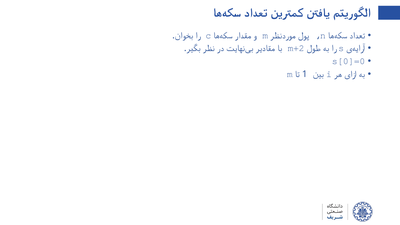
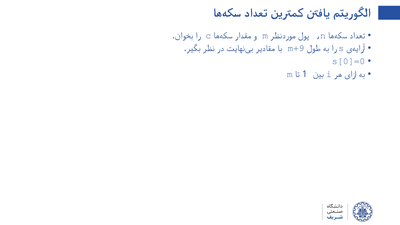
m+2: m+2 -> m+9 (296, 48)
